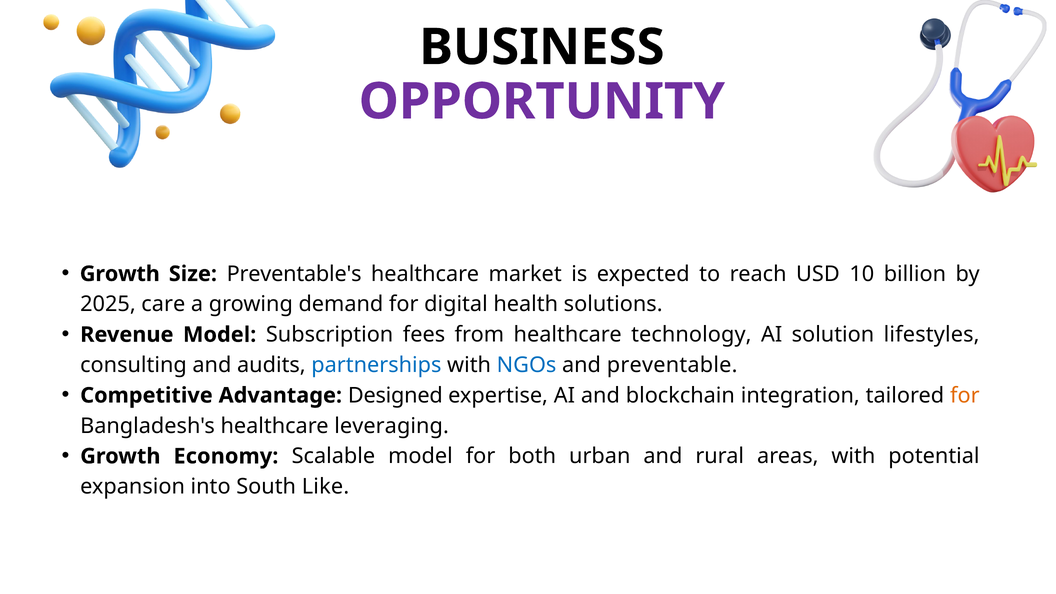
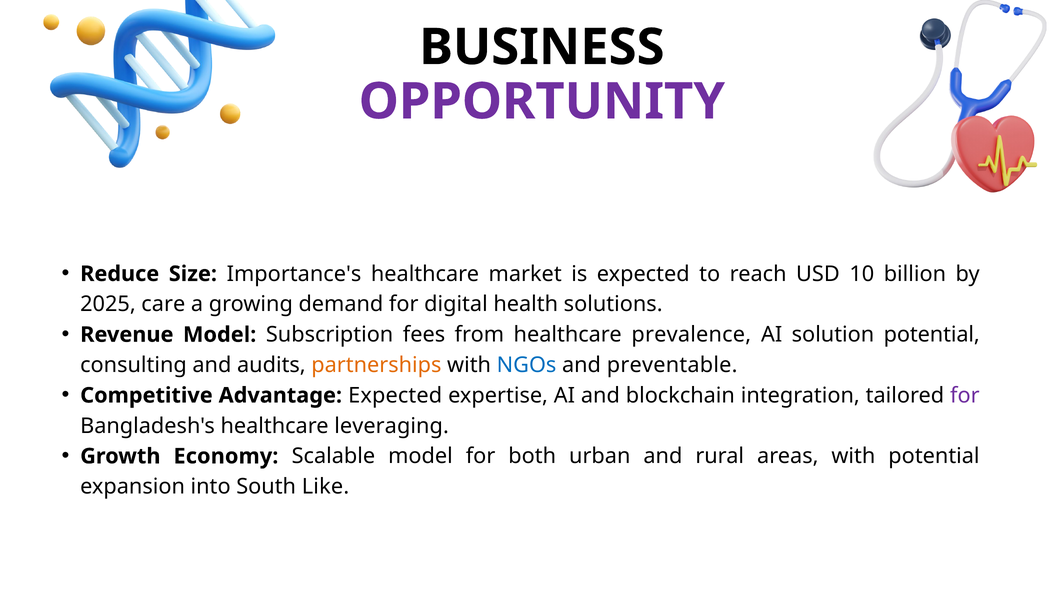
Growth: Growth -> Reduce (120, 274)
Preventable's: Preventable's -> Importance's (294, 274)
technology: technology -> prevalence (691, 335)
solution lifestyles: lifestyles -> potential (932, 335)
partnerships colour: blue -> orange (376, 365)
Advantage Designed: Designed -> Expected (395, 395)
for colour: orange -> purple (965, 395)
